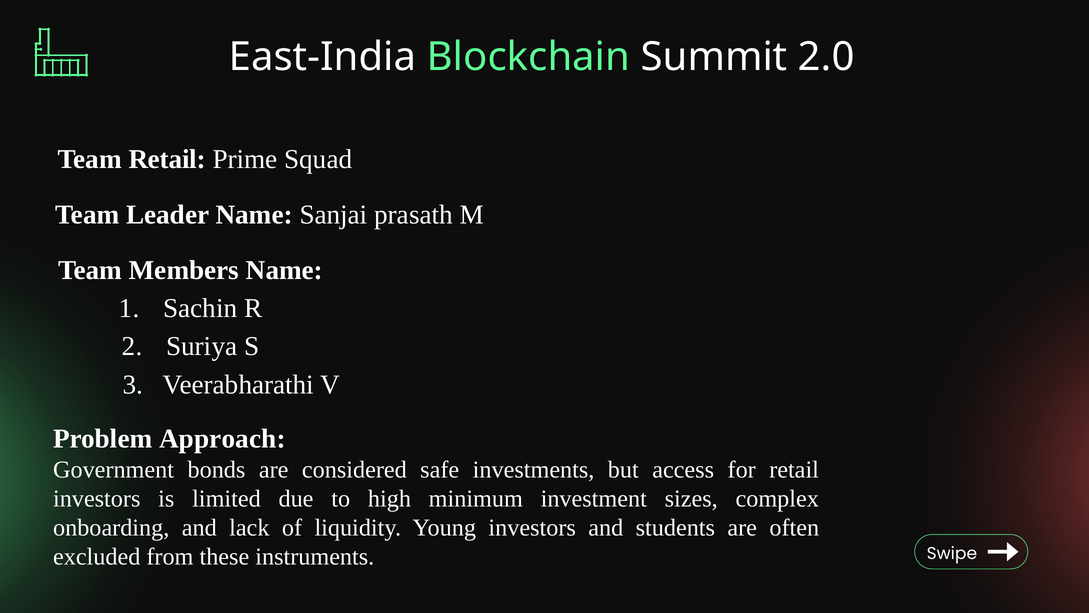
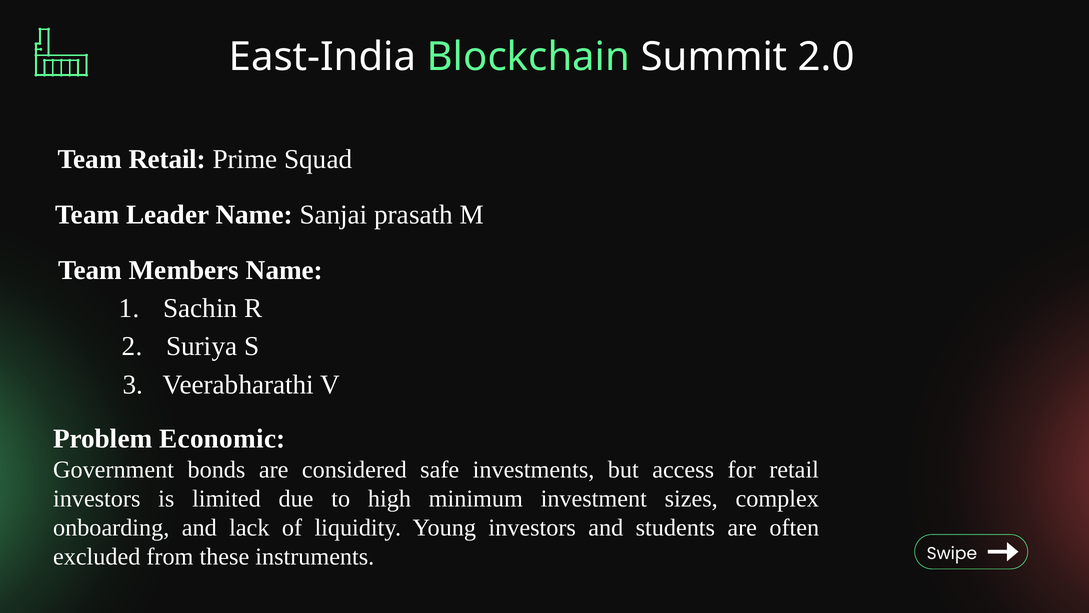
Approach: Approach -> Economic (222, 439)
